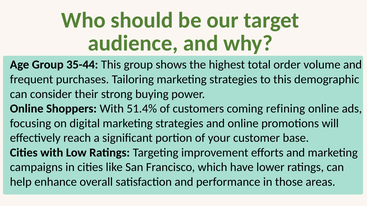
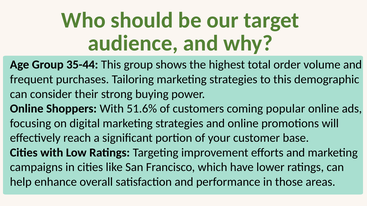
51.4%: 51.4% -> 51.6% (142, 109)
refining: refining -> popular (286, 109)
